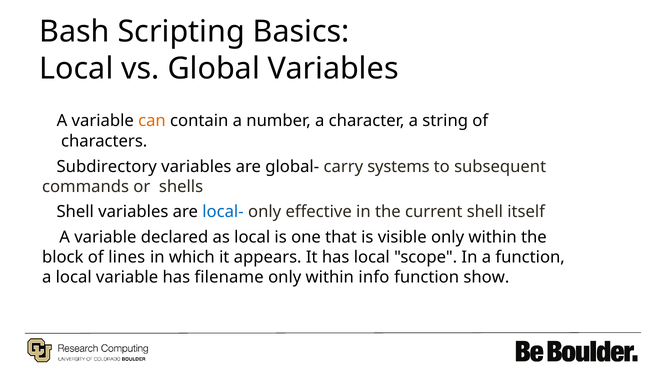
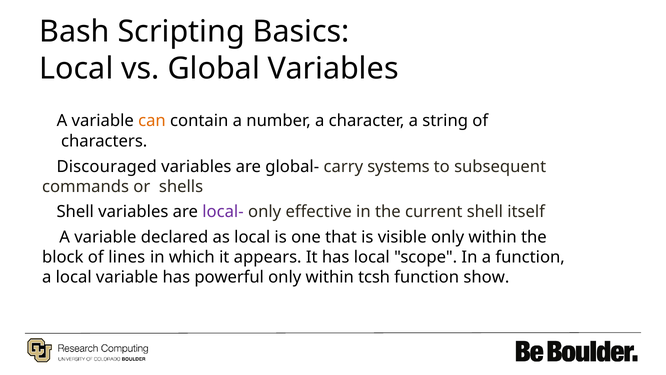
Subdirectory: Subdirectory -> Discouraged (107, 166)
local- colour: blue -> purple (223, 212)
filename: filename -> powerful (229, 277)
info: info -> tcsh (374, 277)
